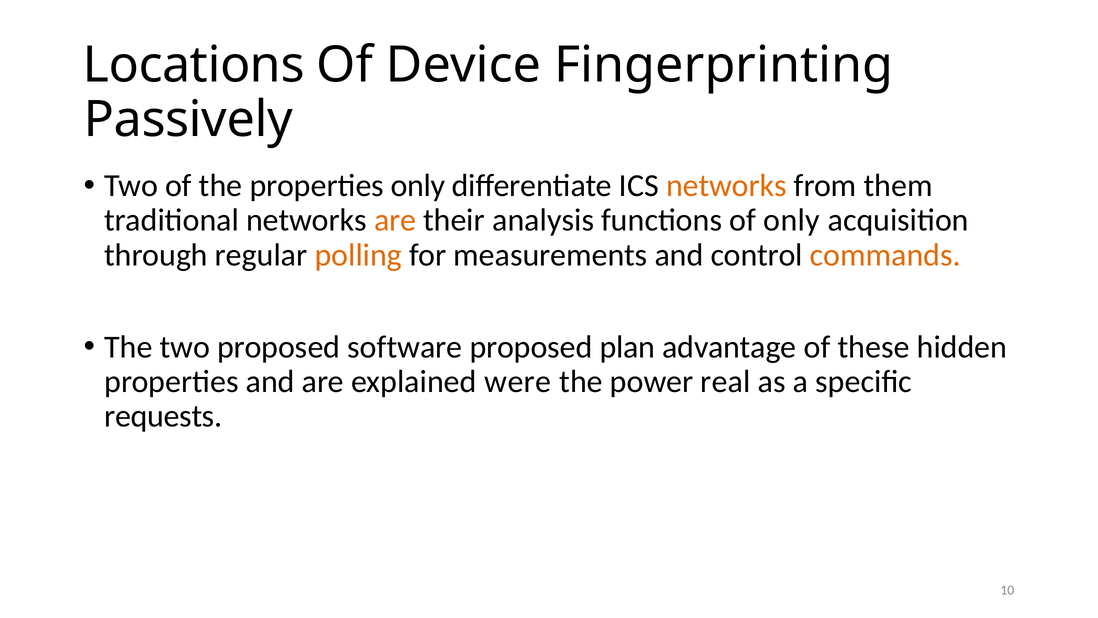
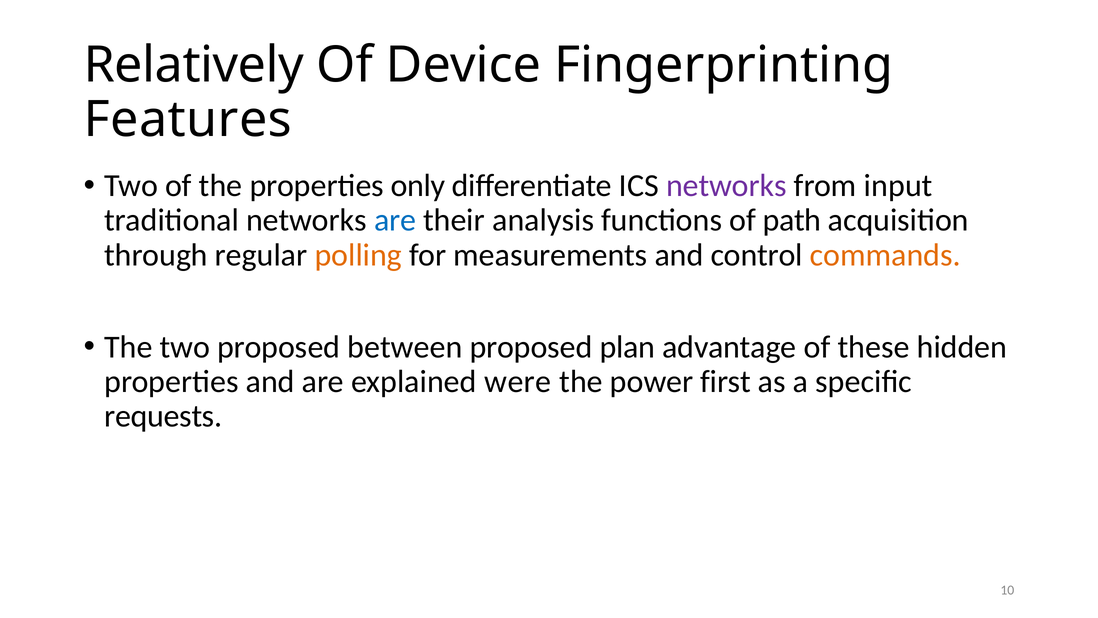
Locations: Locations -> Relatively (194, 65)
Passively: Passively -> Features (188, 119)
networks colour: orange -> purple (726, 186)
them: them -> input (898, 186)
are colour: orange -> blue (395, 220)
of only: only -> path (792, 220)
software: software -> between (405, 347)
real: real -> first (726, 381)
